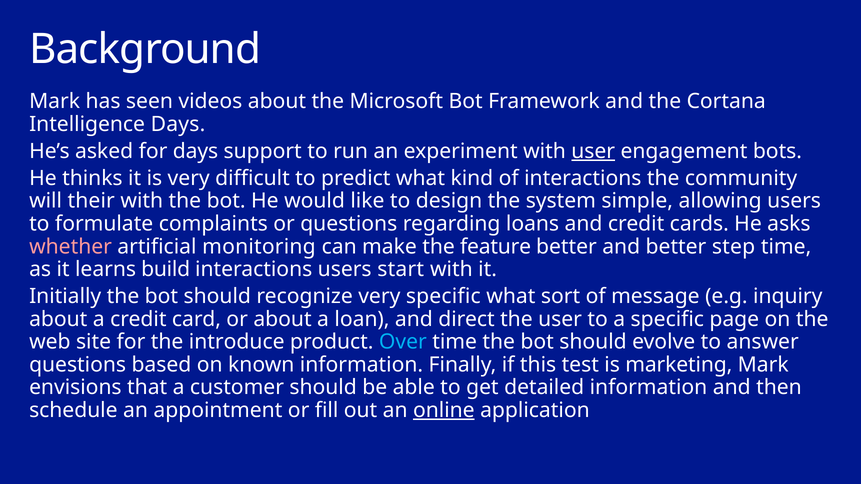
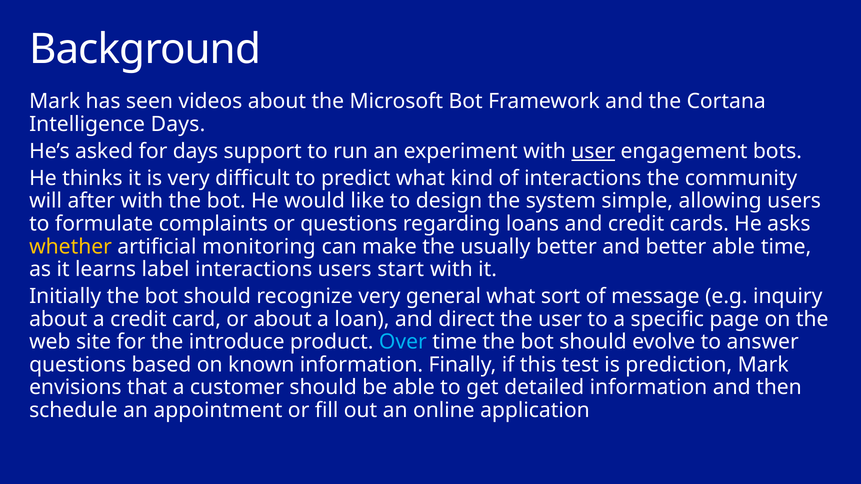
their: their -> after (91, 201)
whether colour: pink -> yellow (71, 247)
feature: feature -> usually (495, 247)
better step: step -> able (734, 247)
build: build -> label (166, 269)
very specific: specific -> general (443, 296)
marketing: marketing -> prediction (679, 365)
online underline: present -> none (444, 410)
